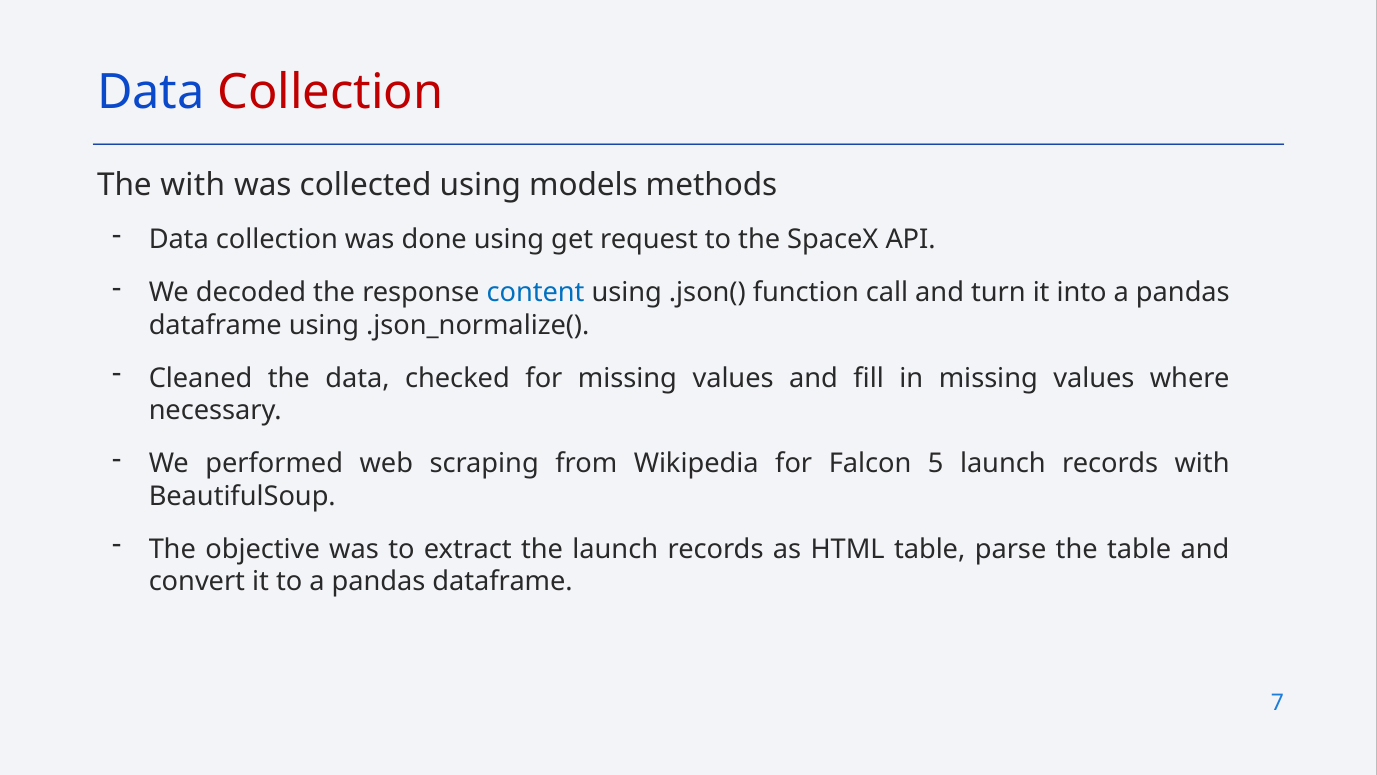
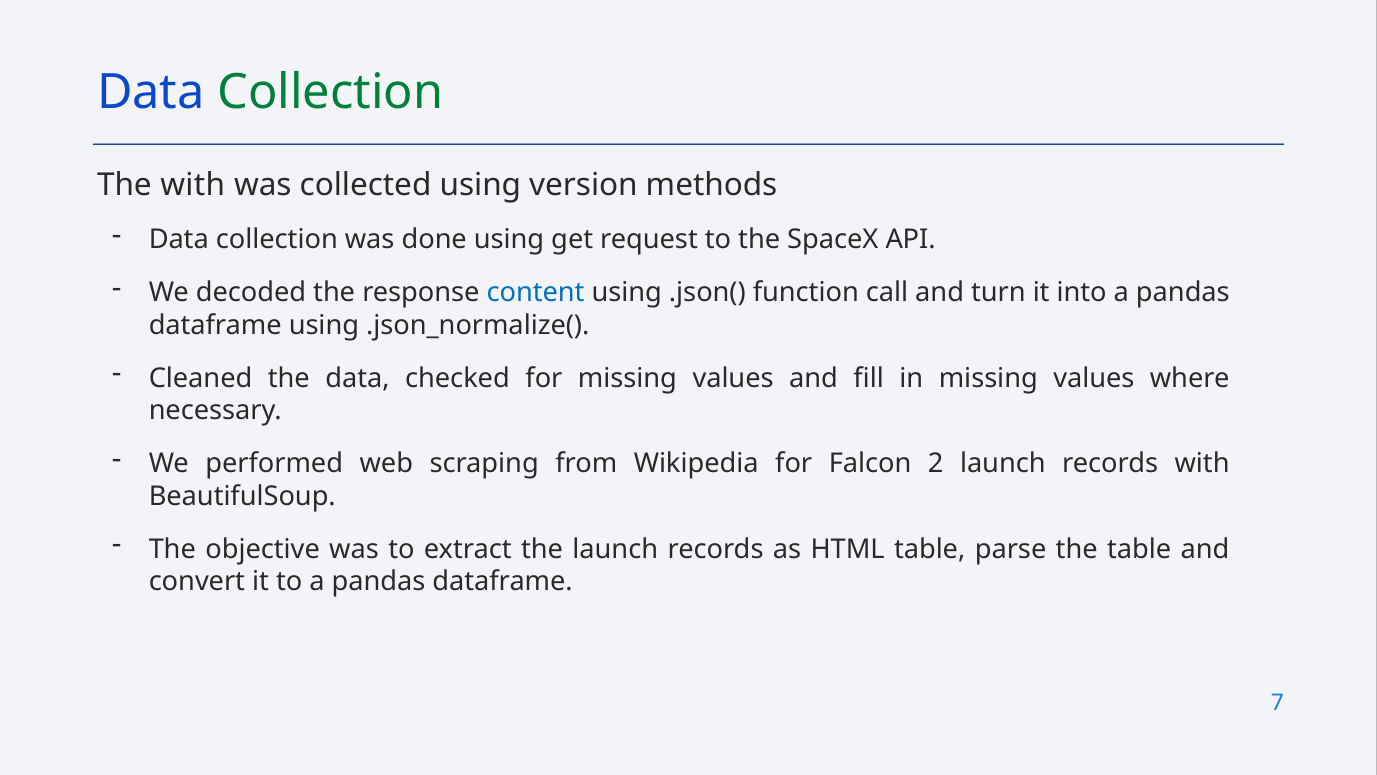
Collection colour: red -> green (330, 92)
models: models -> version (583, 185)
5: 5 -> 2 (936, 463)
